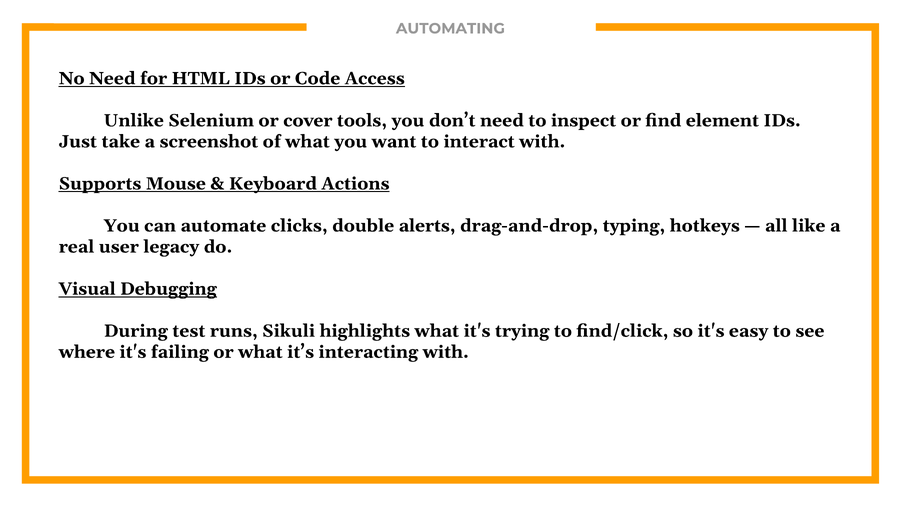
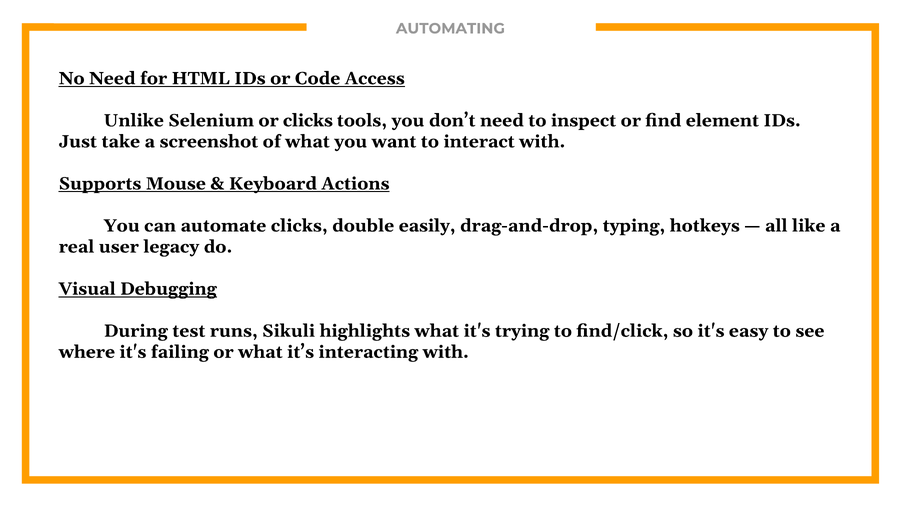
or cover: cover -> clicks (308, 120)
alerts: alerts -> easily (427, 226)
